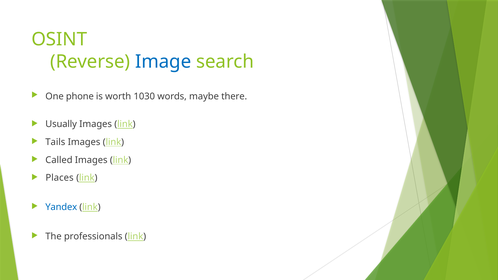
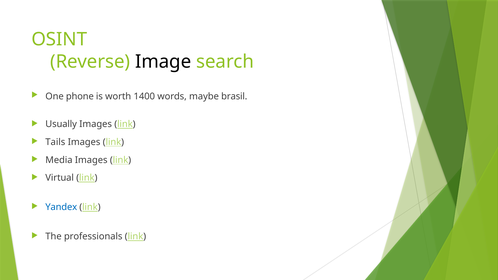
Image colour: blue -> black (163, 62)
1030: 1030 -> 1400 (144, 96)
there: there -> brasil (234, 96)
Called: Called -> Media (59, 160)
Places: Places -> Virtual (60, 178)
